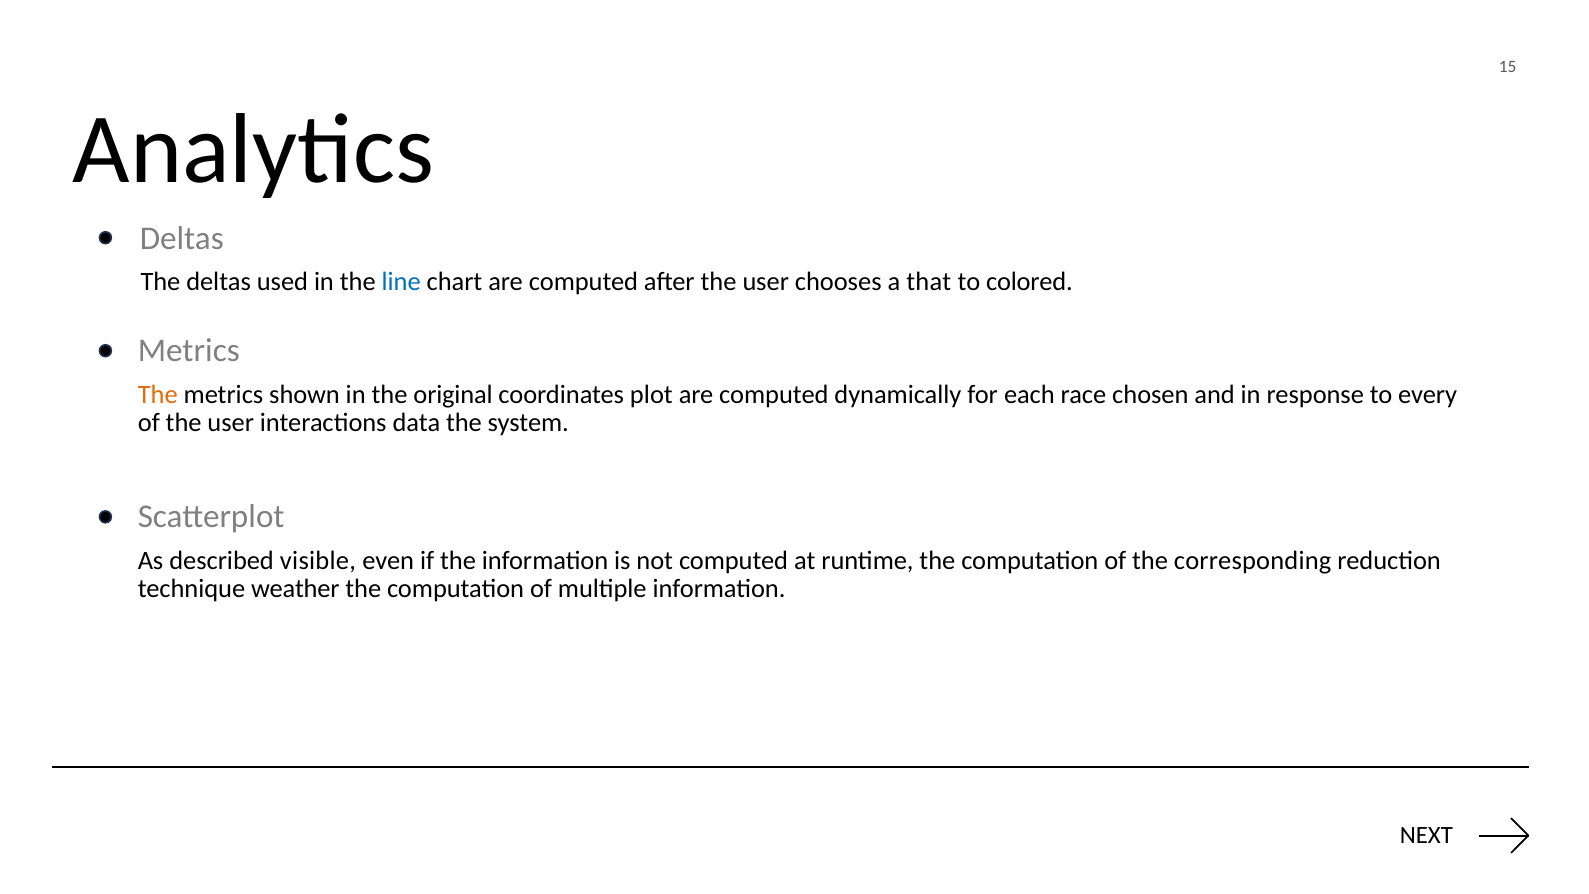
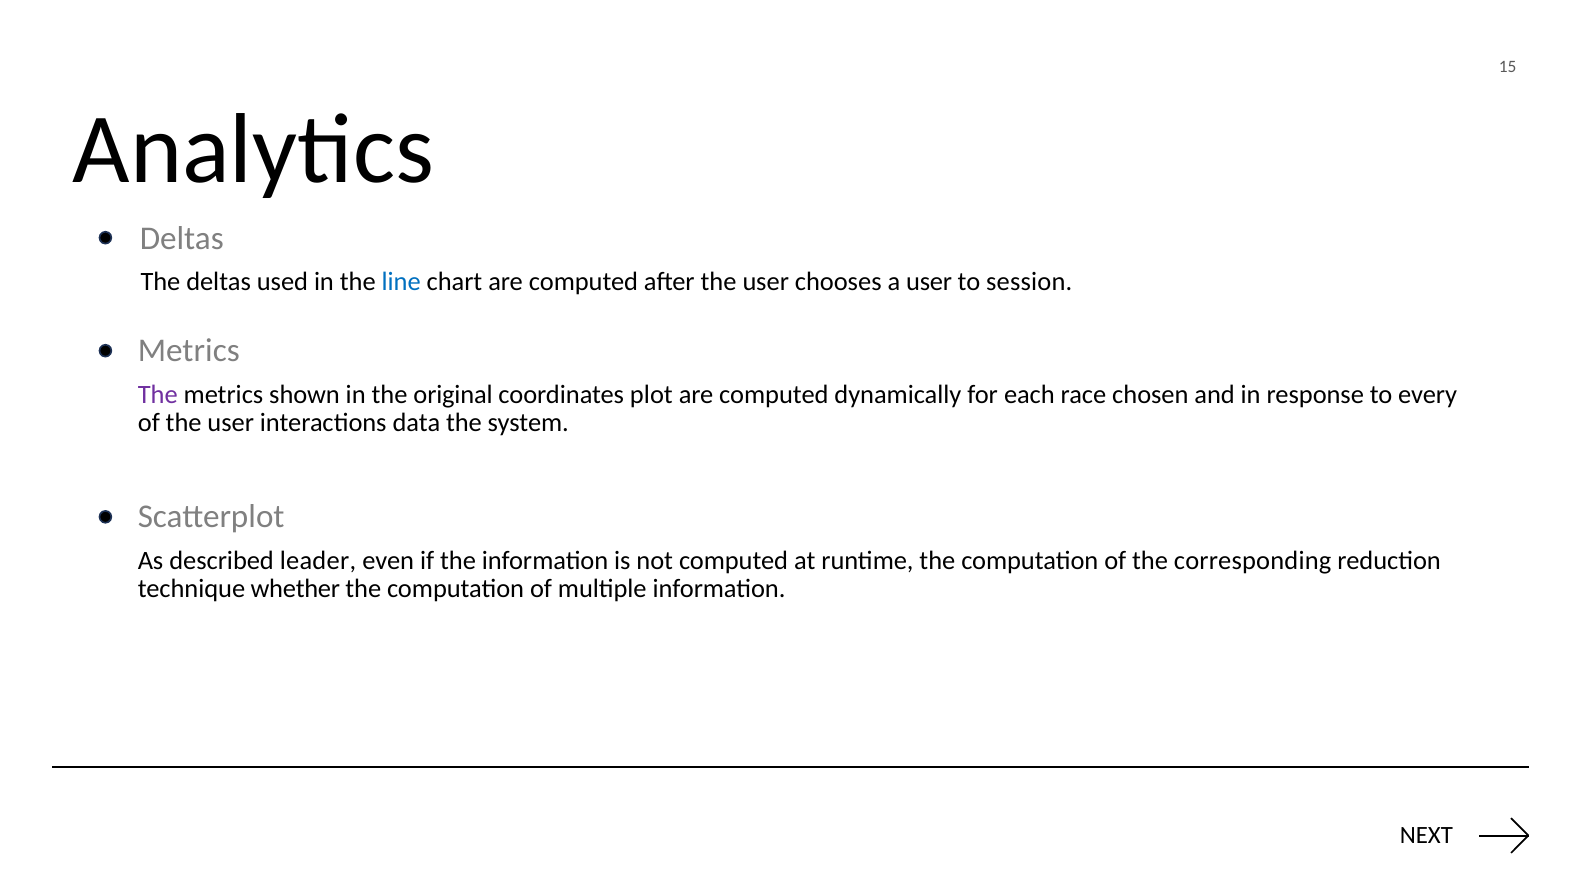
a that: that -> user (929, 282)
colored: colored -> session (1029, 282)
The colour: orange -> purple (158, 394)
visible: visible -> leader (318, 560)
weather: weather -> whether (295, 589)
